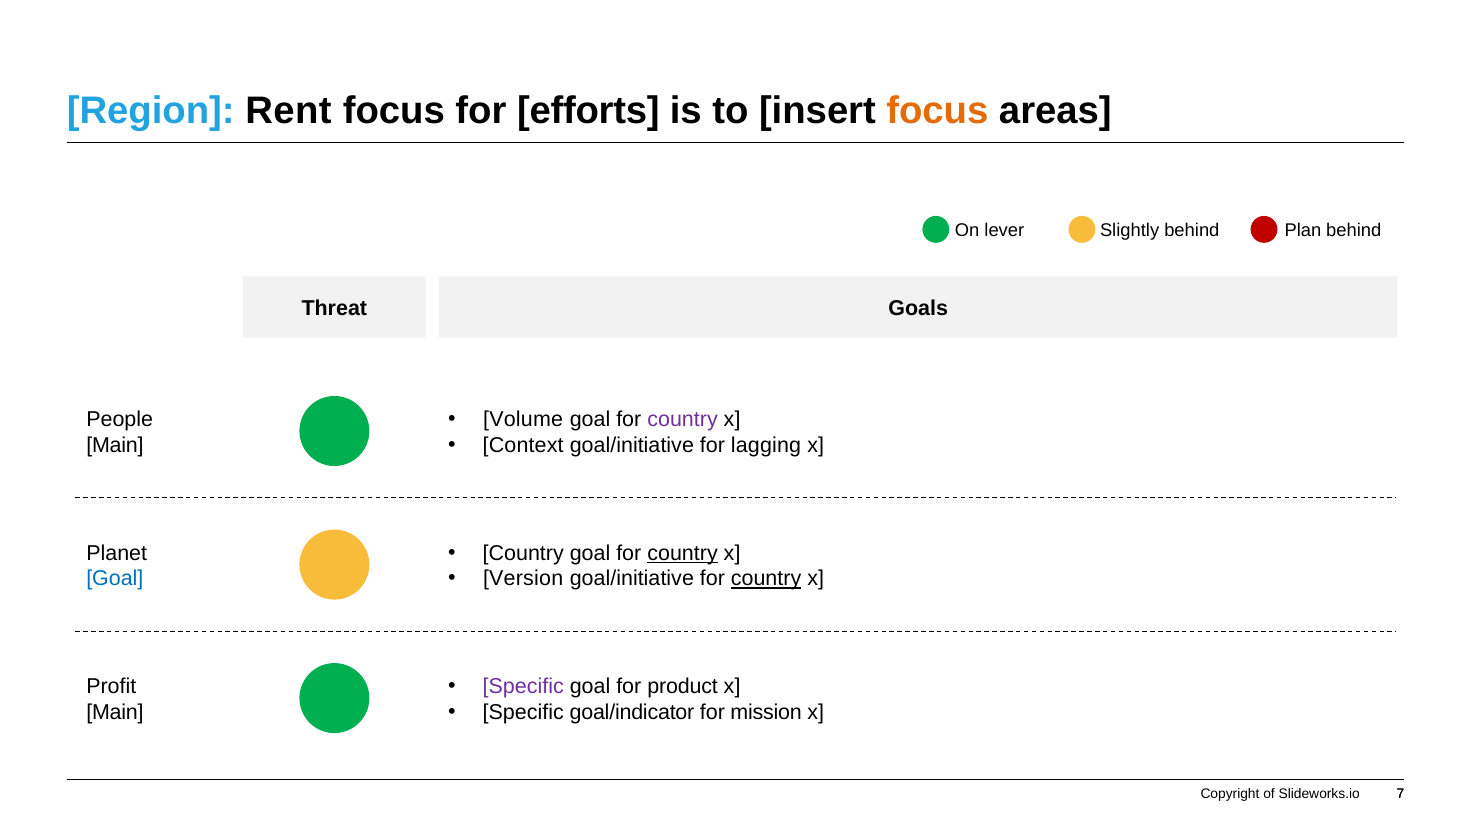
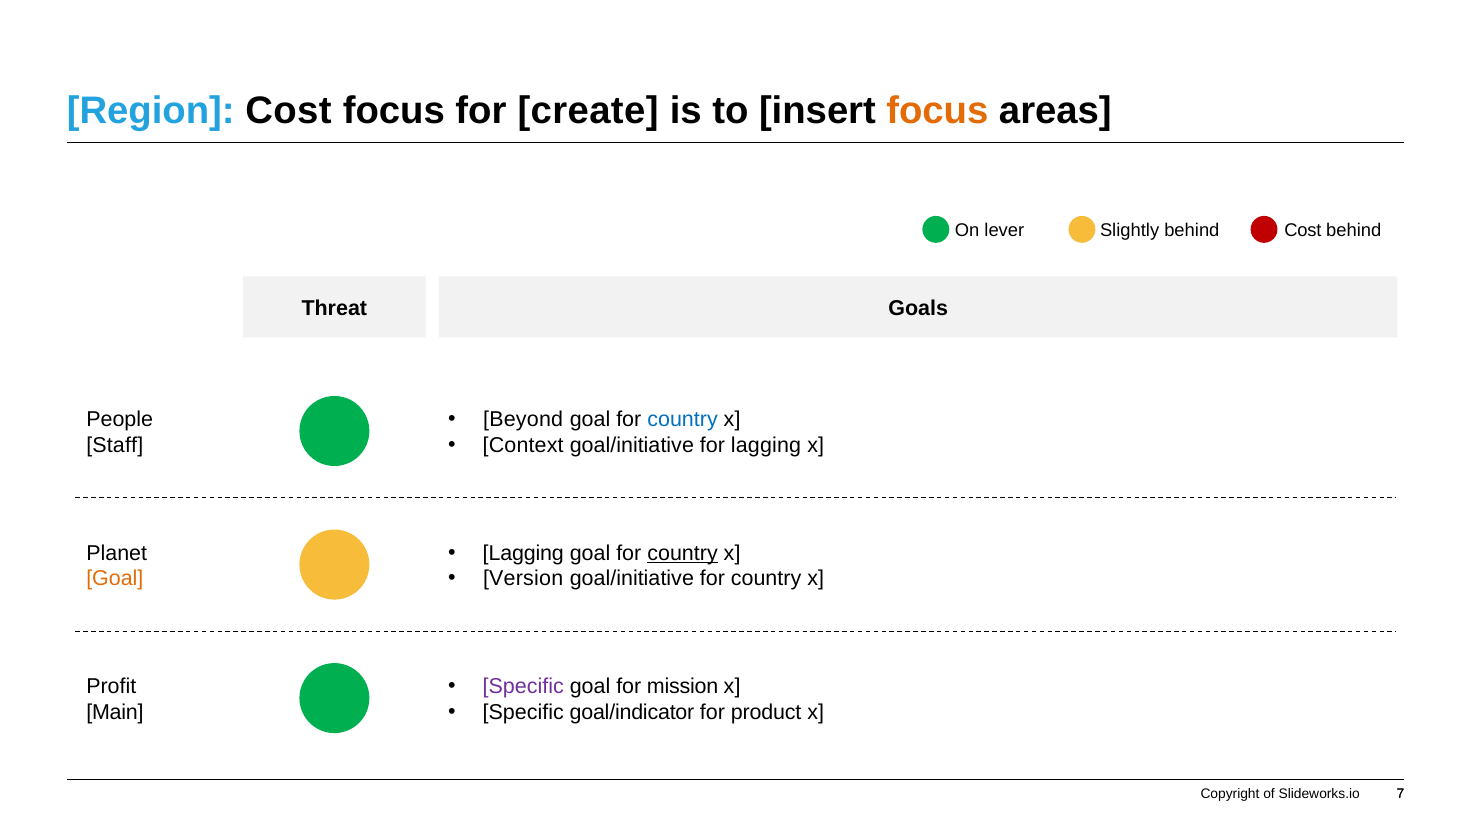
Region Rent: Rent -> Cost (289, 111)
efforts: efforts -> create (588, 111)
behind Plan: Plan -> Cost (1303, 230)
Volume: Volume -> Beyond (523, 419)
country colour: purple -> blue (683, 419)
Main: Main -> Staff (115, 445)
Country: Country -> Lagging (523, 553)
country underline: present -> none (766, 579)
Goal colour: blue -> orange (115, 579)
product: product -> mission (683, 686)
mission: mission -> product (766, 712)
